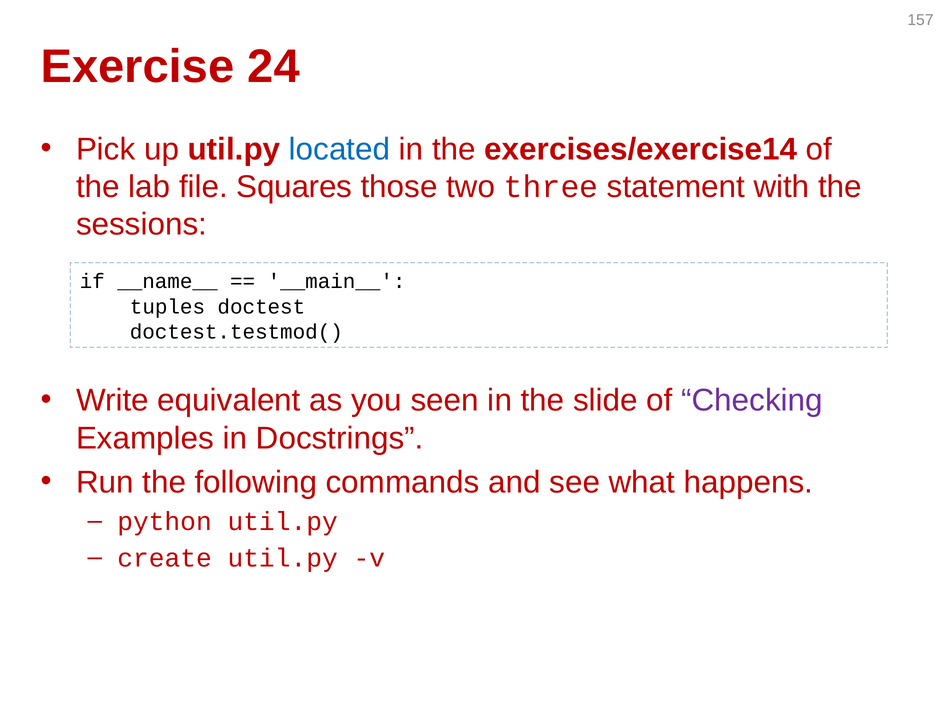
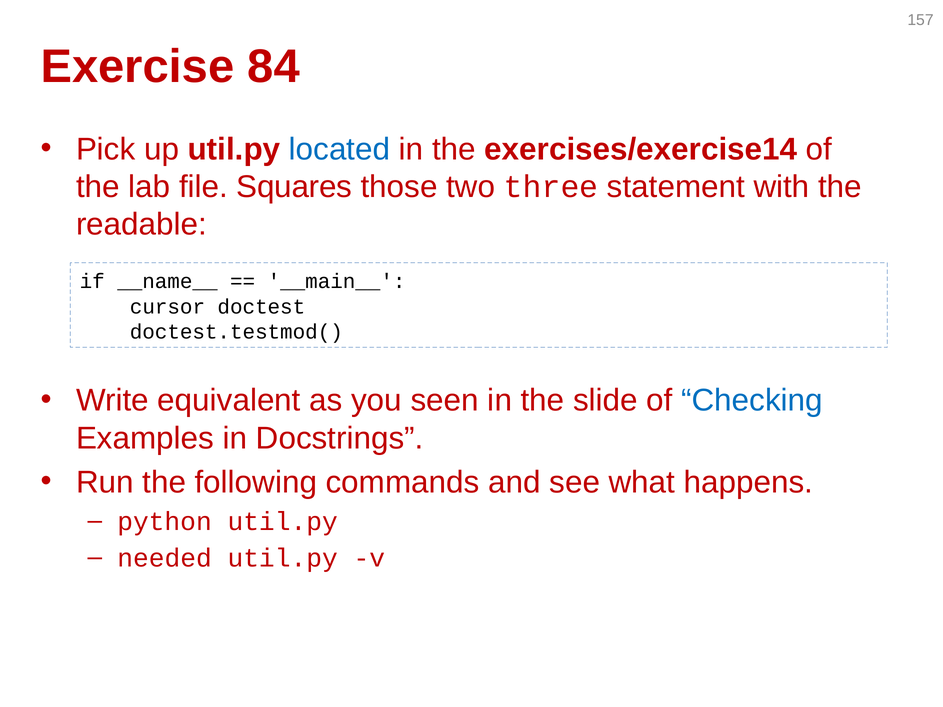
24: 24 -> 84 (274, 67)
sessions: sessions -> readable (142, 225)
tuples: tuples -> cursor (167, 307)
Checking colour: purple -> blue (752, 401)
create: create -> needed (165, 558)
